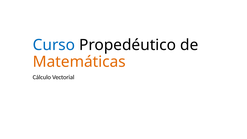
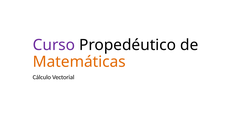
Curso colour: blue -> purple (54, 45)
